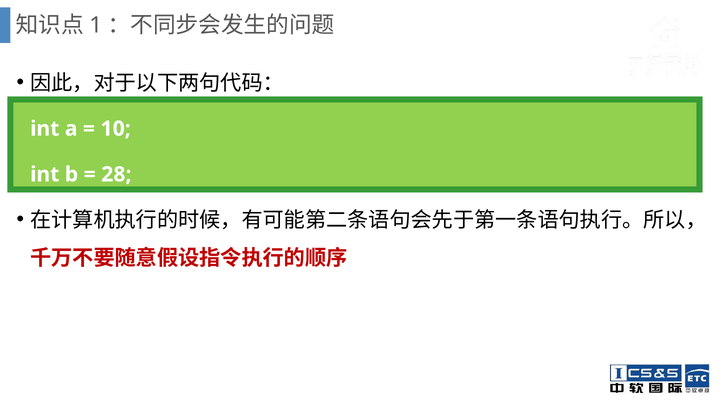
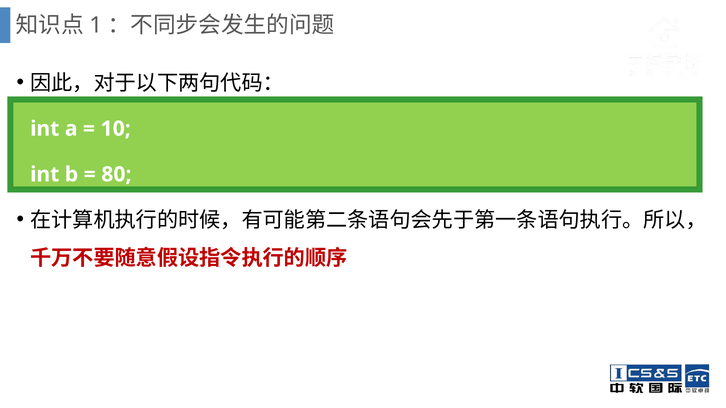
28: 28 -> 80 (116, 175)
